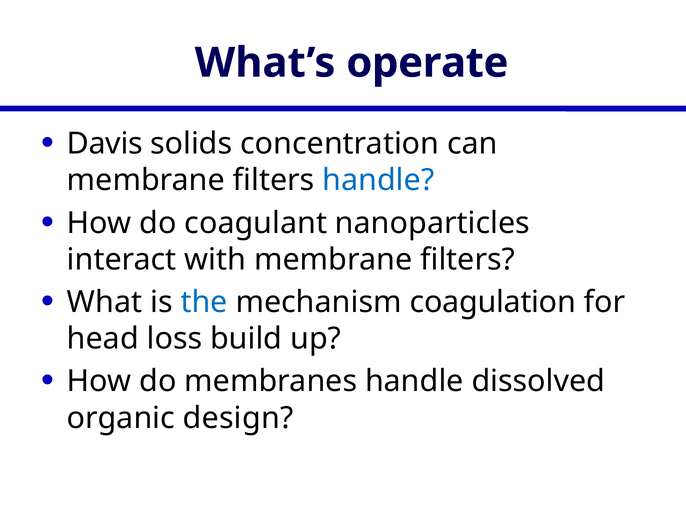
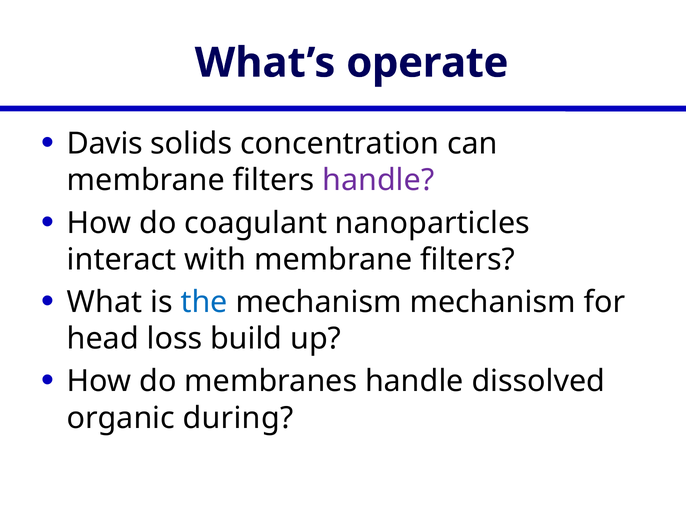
handle colour: blue -> purple (378, 181)
mechanism coagulation: coagulation -> mechanism (493, 303)
design: design -> during (238, 418)
